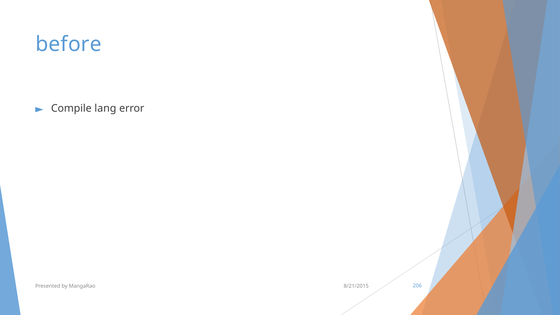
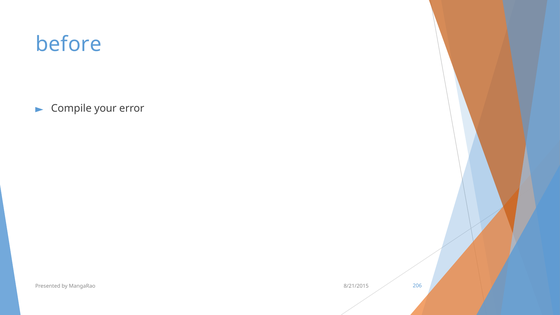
lang: lang -> your (105, 108)
